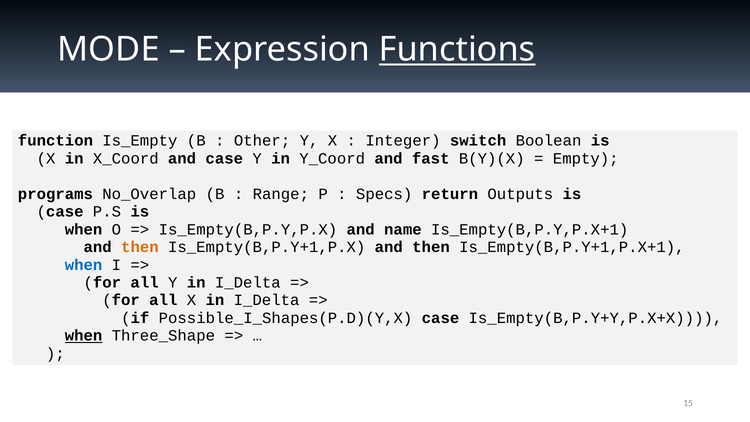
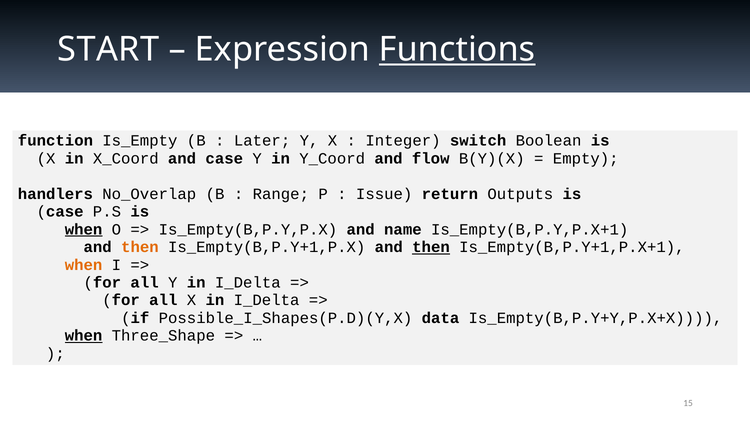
MODE: MODE -> START (108, 50)
Other: Other -> Later (262, 141)
fast: fast -> flow (431, 158)
programs: programs -> handlers (55, 194)
Specs: Specs -> Issue (384, 194)
when underline: none -> present (84, 229)
then underline: none -> present (431, 247)
when colour: blue -> orange (84, 265)
case: case -> data (441, 318)
